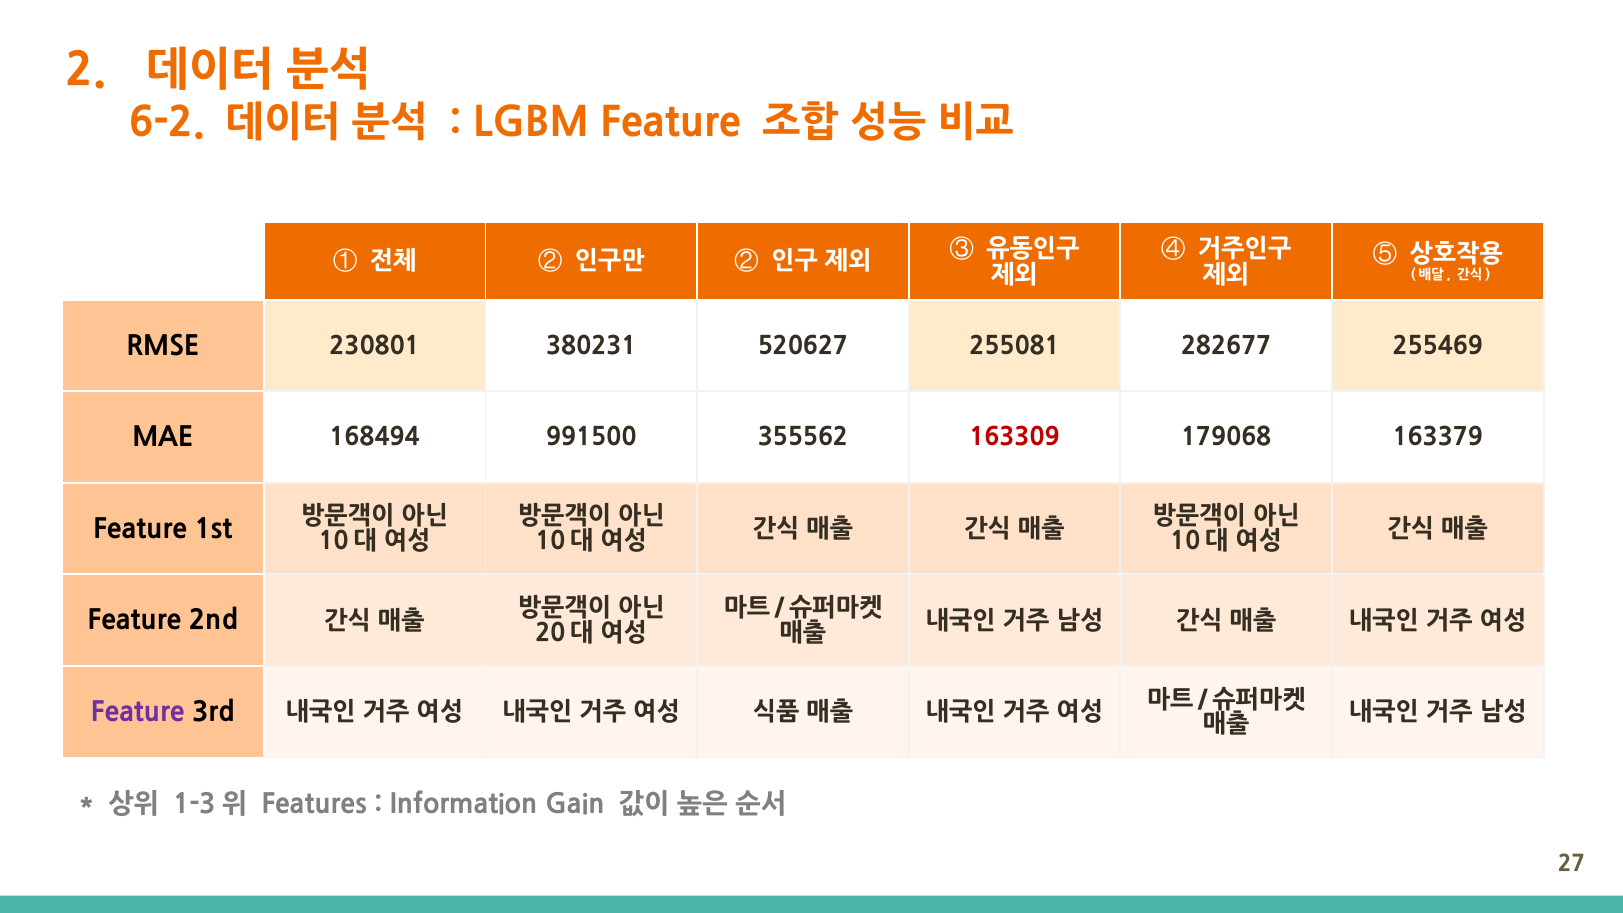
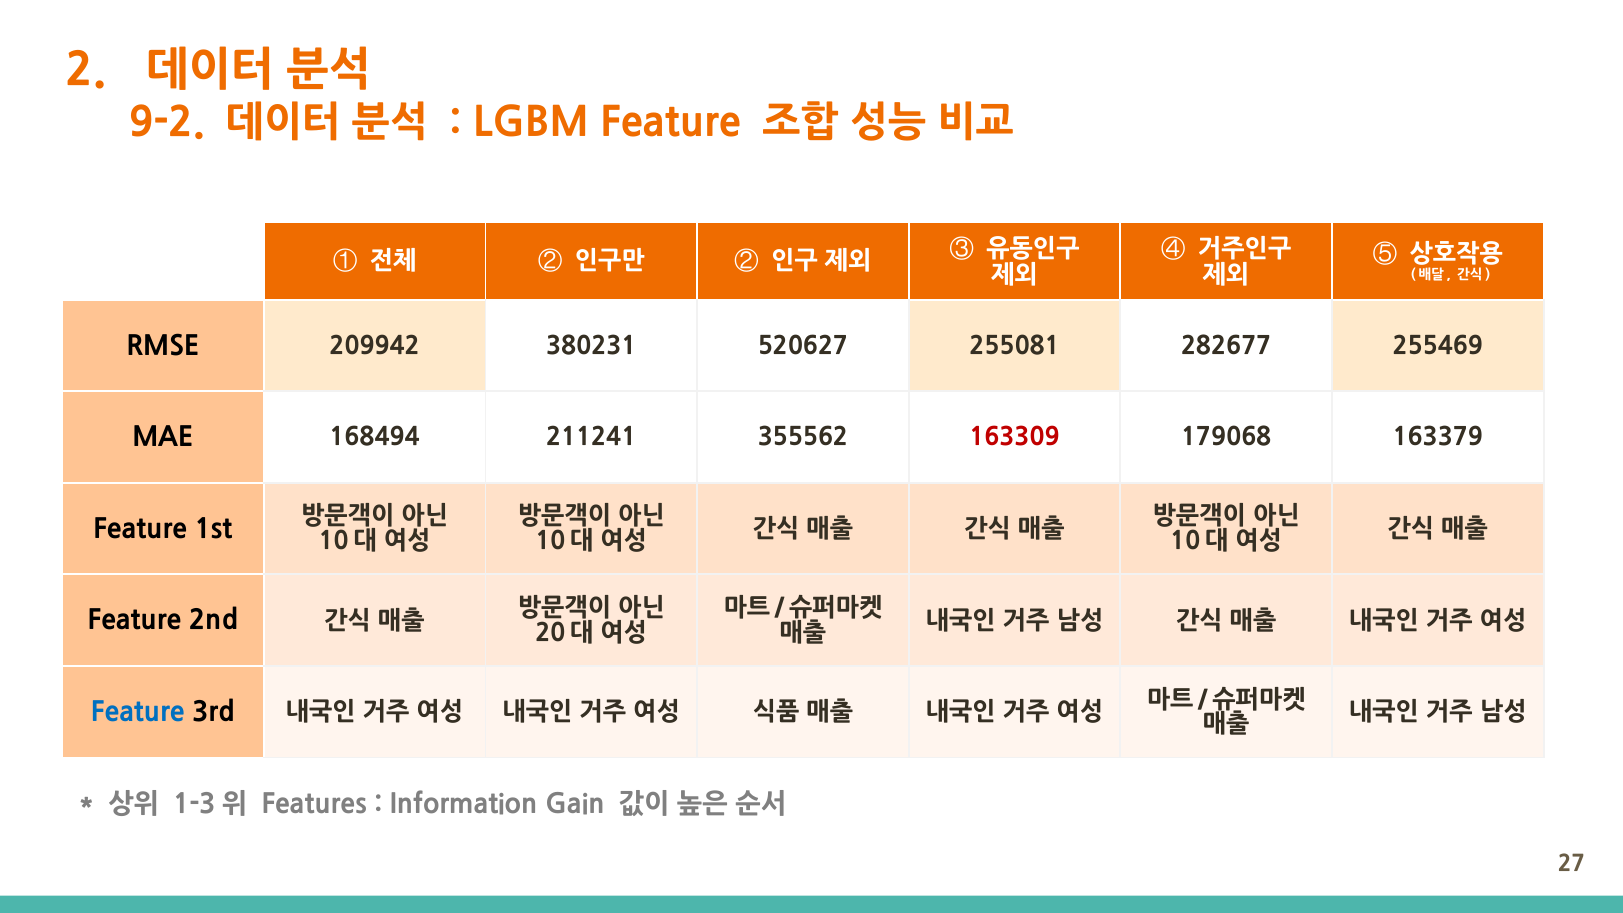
6-2: 6-2 -> 9-2 (167, 123)
230801: 230801 -> 209942 (375, 346)
991500: 991500 -> 211241 (591, 438)
Feature colour: purple -> blue (138, 712)
